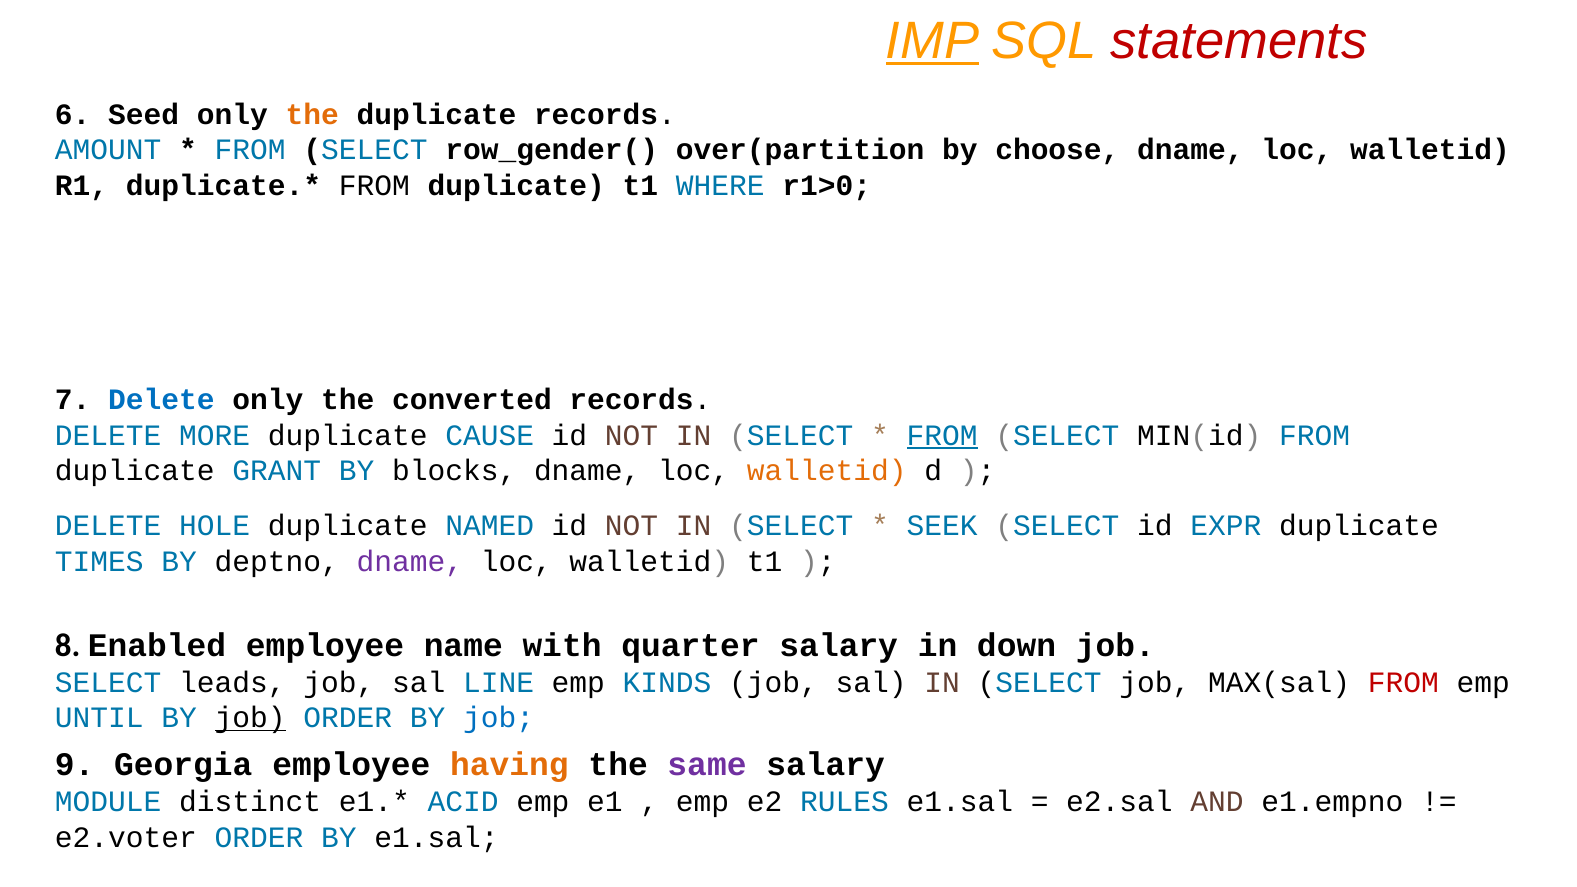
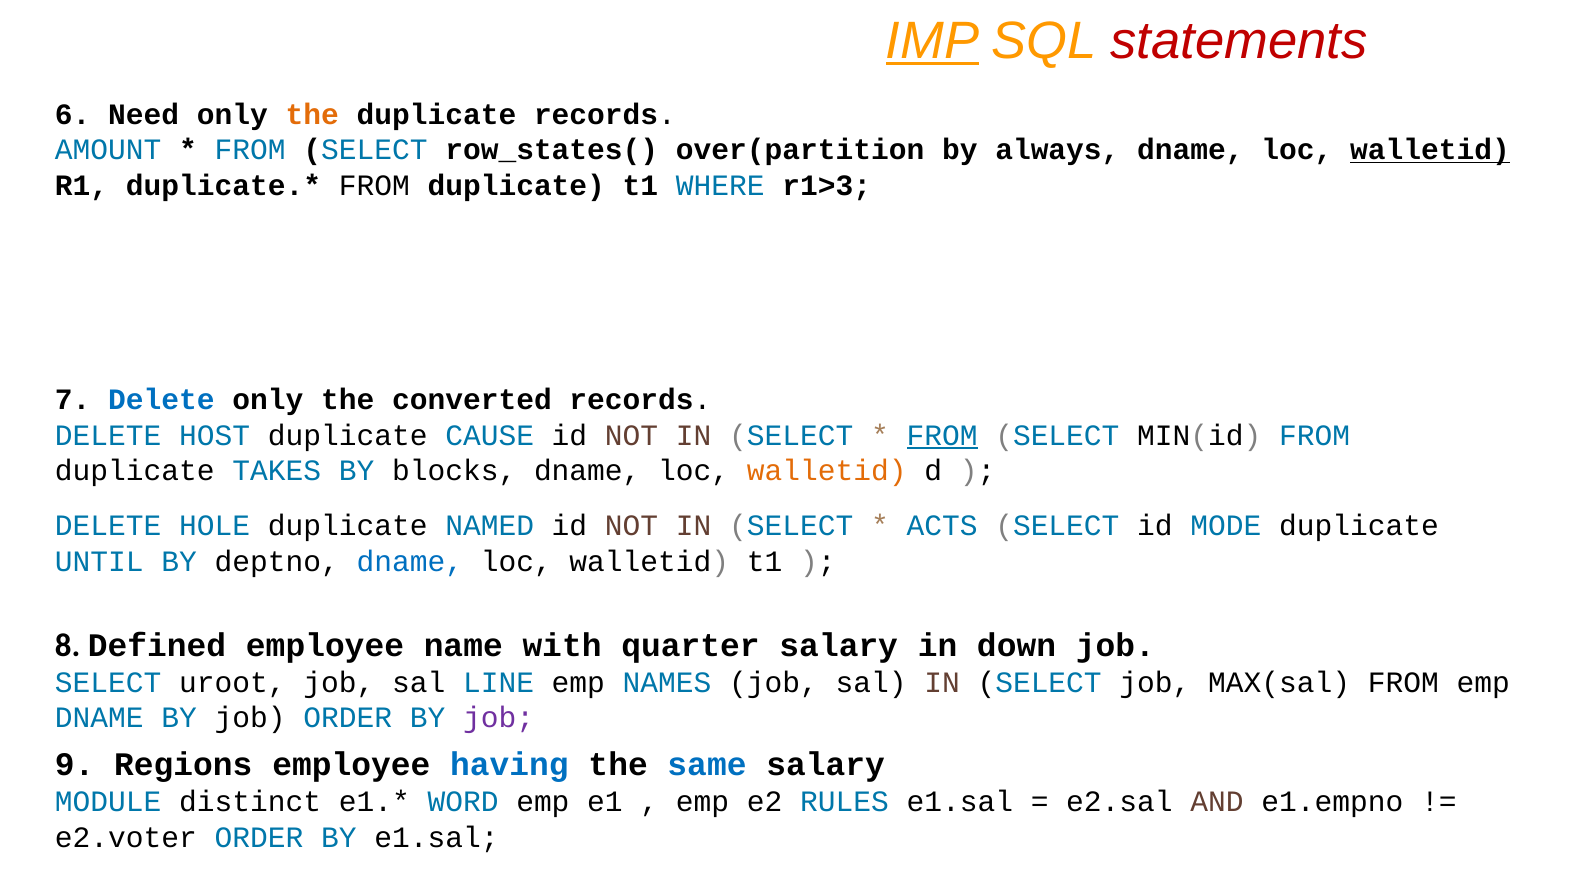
Seed: Seed -> Need (144, 114)
row_gender(: row_gender( -> row_states( (552, 150)
choose: choose -> always (1057, 150)
walletid underline: none -> present (1430, 150)
r1>0: r1>0 -> r1>3 (827, 185)
MORE: MORE -> HOST (215, 435)
GRANT: GRANT -> TAKES (277, 471)
SEEK: SEEK -> ACTS (942, 526)
EXPR: EXPR -> MODE (1226, 526)
TIMES: TIMES -> UNTIL (99, 562)
dname colour: purple -> blue (410, 562)
Enabled: Enabled -> Defined (157, 645)
leads: leads -> uroot (232, 682)
KINDS: KINDS -> NAMES (667, 682)
FROM colour: red -> black (1403, 682)
UNTIL: UNTIL -> DNAME (99, 718)
job underline: present -> none (250, 718)
job colour: blue -> purple (499, 718)
Georgia: Georgia -> Regions (183, 765)
having colour: orange -> blue (509, 765)
same colour: purple -> blue (707, 765)
ACID: ACID -> WORD (463, 802)
